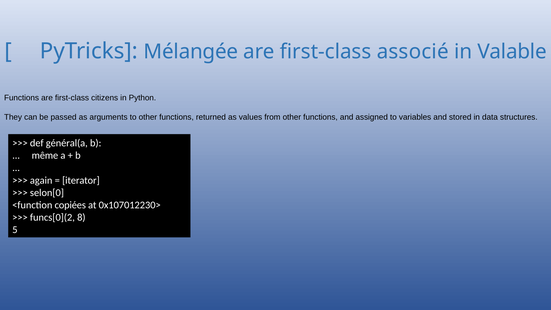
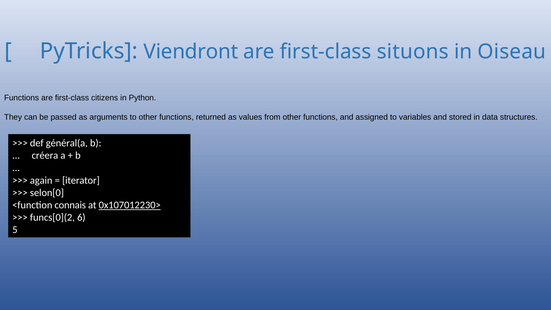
Mélangée: Mélangée -> Viendront (191, 52)
associé: associé -> situons (413, 52)
Valable: Valable -> Oiseau (512, 52)
même: même -> créera (45, 155)
copiées: copiées -> connais (70, 205)
0x107012230> underline: none -> present (130, 205)
8: 8 -> 6 (81, 217)
